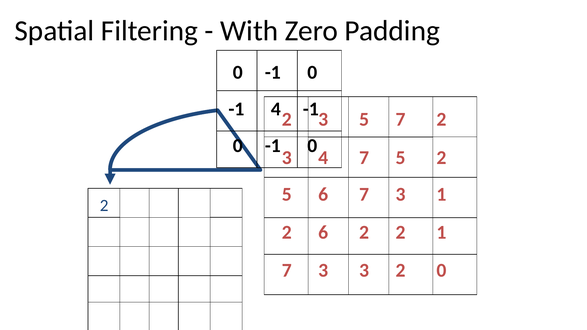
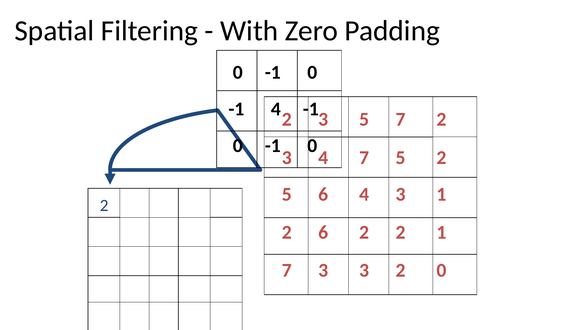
6 7: 7 -> 4 (364, 194)
